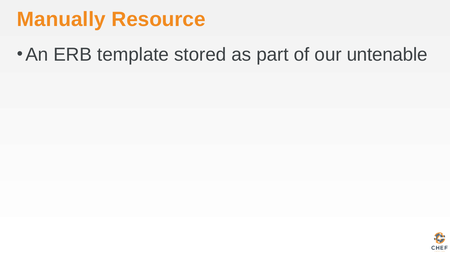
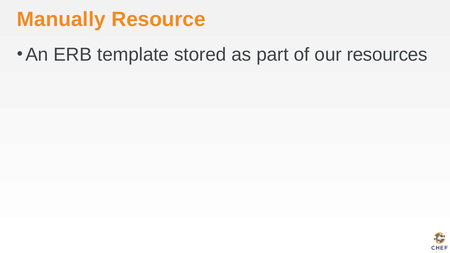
untenable: untenable -> resources (387, 55)
